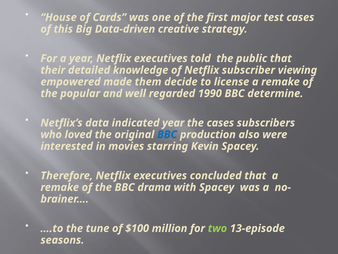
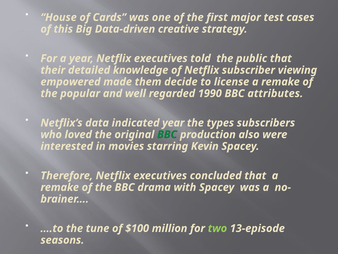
determine: determine -> attributes (275, 93)
the cases: cases -> types (220, 123)
BBC colour: blue -> green (167, 134)
